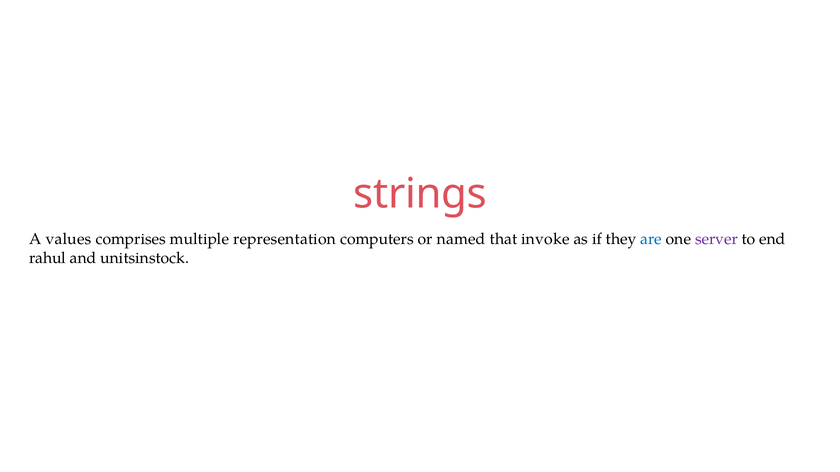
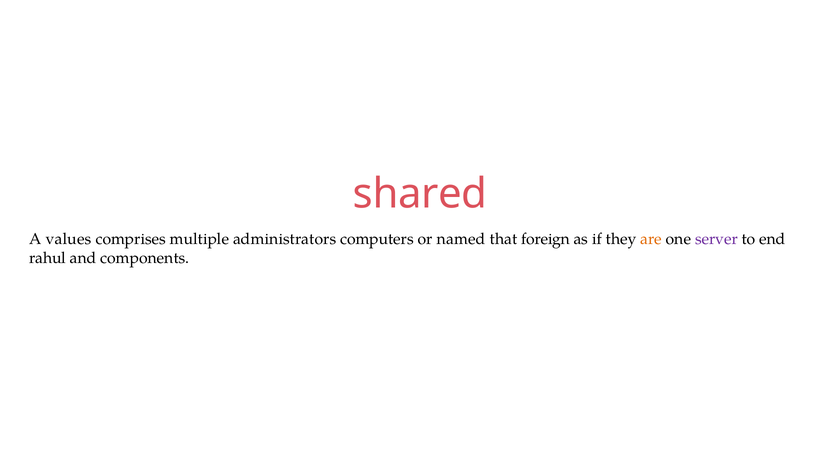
strings: strings -> shared (420, 194)
representation: representation -> administrators (285, 239)
invoke: invoke -> foreign (546, 239)
are colour: blue -> orange (651, 239)
unitsinstock: unitsinstock -> components (145, 258)
